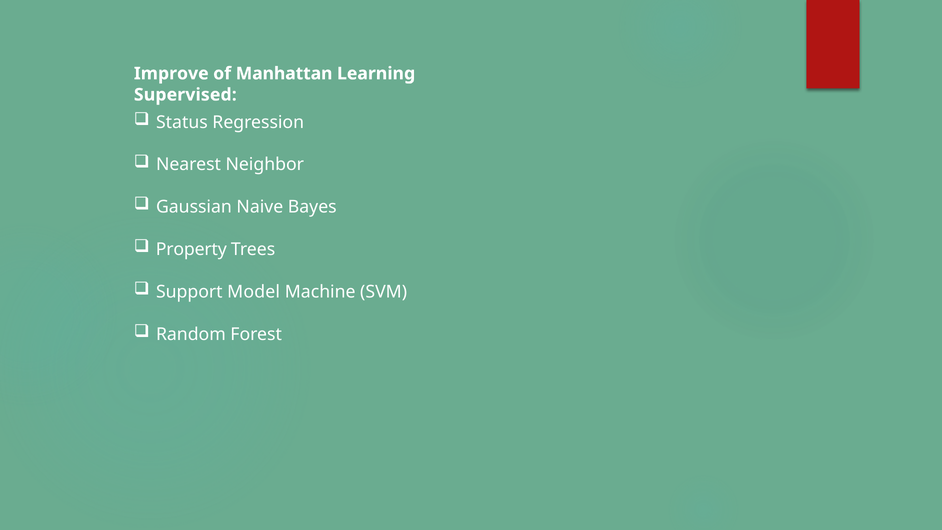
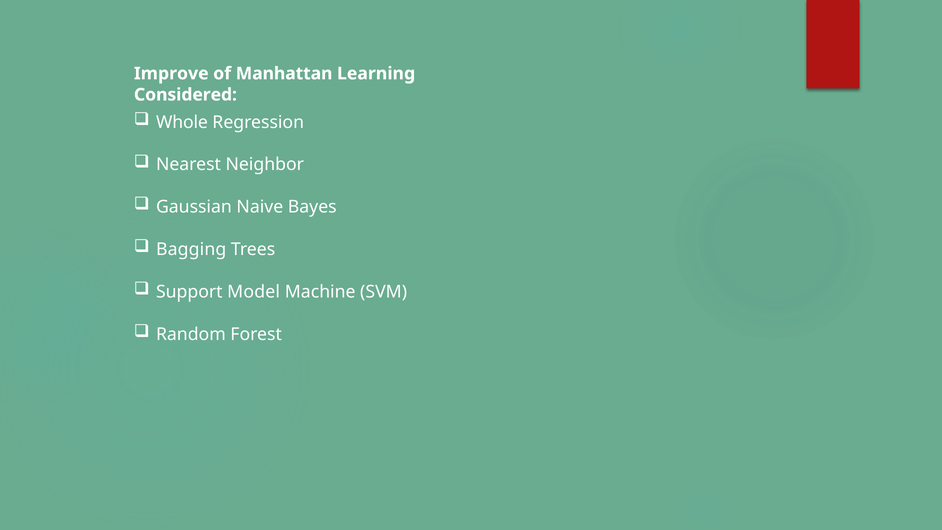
Supervised: Supervised -> Considered (185, 95)
Status: Status -> Whole (182, 122)
Property: Property -> Bagging (191, 249)
